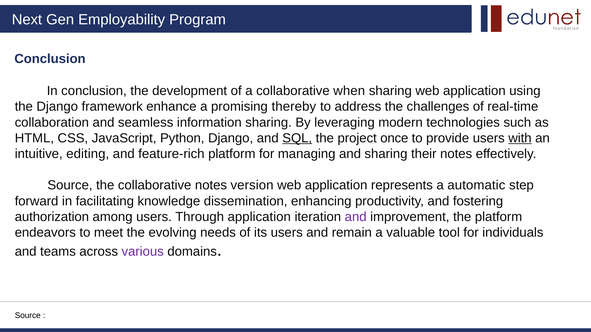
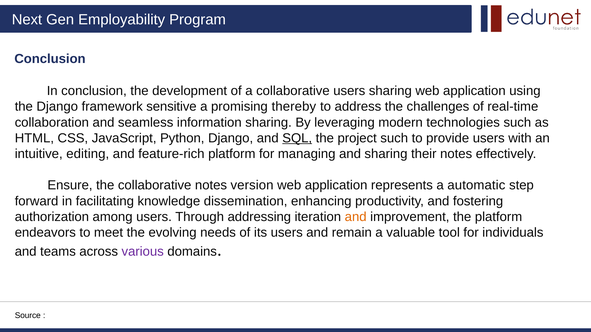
collaborative when: when -> users (349, 91)
enhance: enhance -> sensitive (171, 107)
project once: once -> such (394, 138)
with underline: present -> none (520, 138)
Source: Source -> Ensure (70, 186)
Through application: application -> addressing (259, 217)
and colour: purple -> orange (356, 217)
